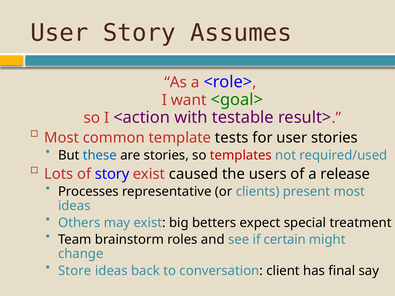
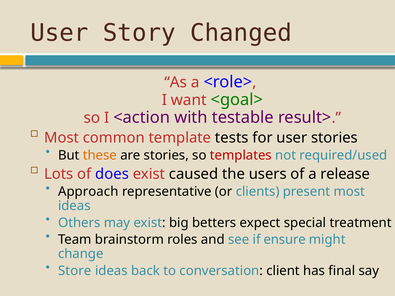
Assumes: Assumes -> Changed (241, 33)
these colour: blue -> orange (100, 155)
of story: story -> does (112, 174)
Processes: Processes -> Approach (88, 192)
certain: certain -> ensure (285, 240)
